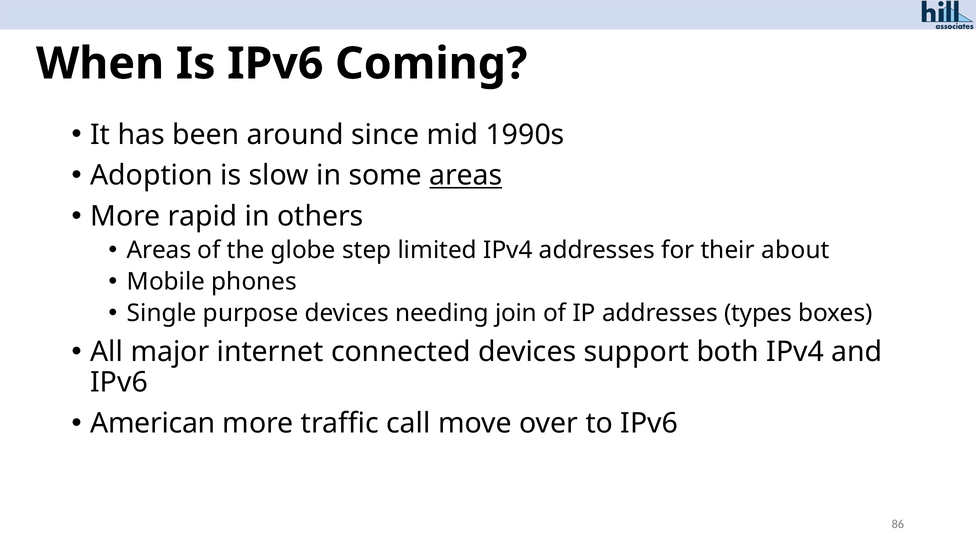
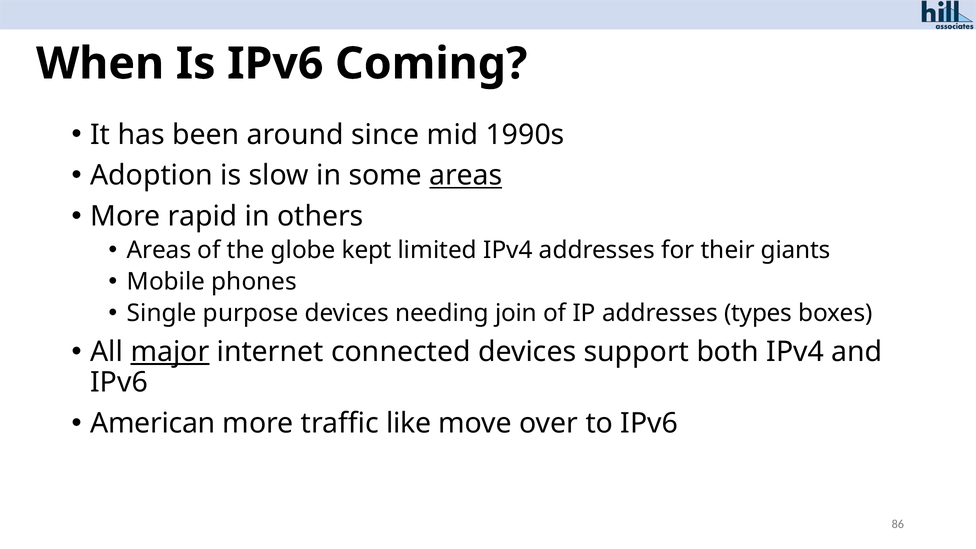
step: step -> kept (367, 250)
about: about -> giants (796, 250)
major underline: none -> present (170, 352)
call: call -> like (409, 423)
